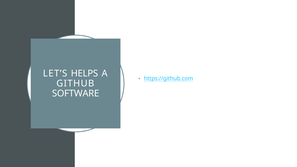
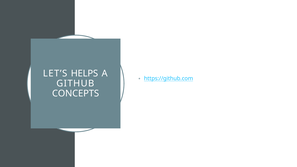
SOFTWARE: SOFTWARE -> CONCEPTS (76, 93)
